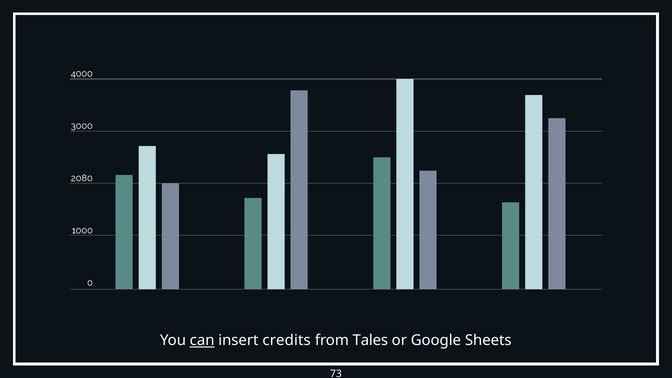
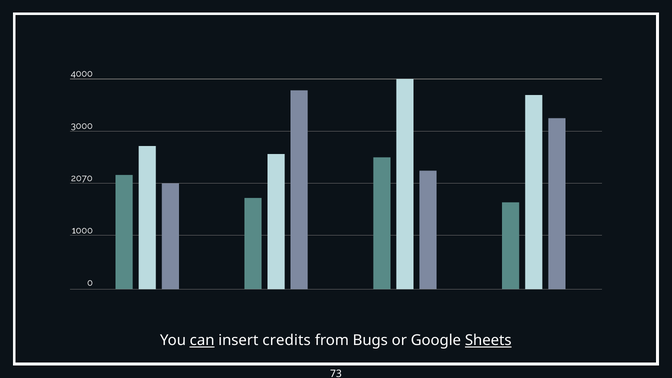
2080: 2080 -> 2070 (82, 178)
Tales: Tales -> Bugs (370, 341)
Sheets underline: none -> present (488, 341)
